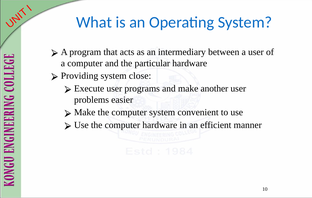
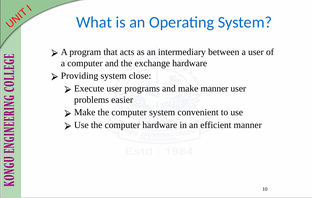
particular: particular -> exchange (152, 63)
make another: another -> manner (214, 89)
